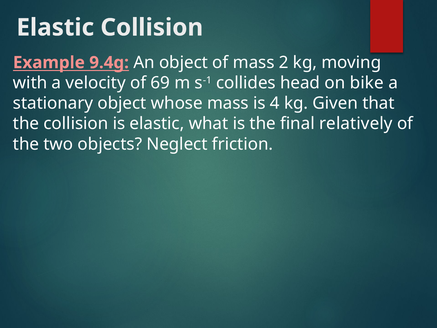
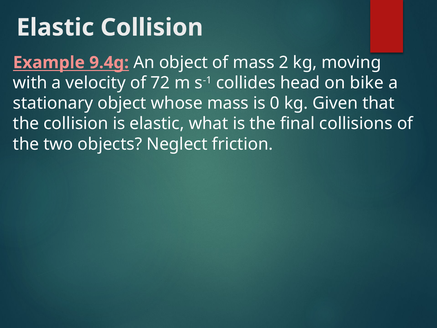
69: 69 -> 72 (160, 83)
4: 4 -> 0 (275, 103)
relatively: relatively -> collisions (356, 124)
